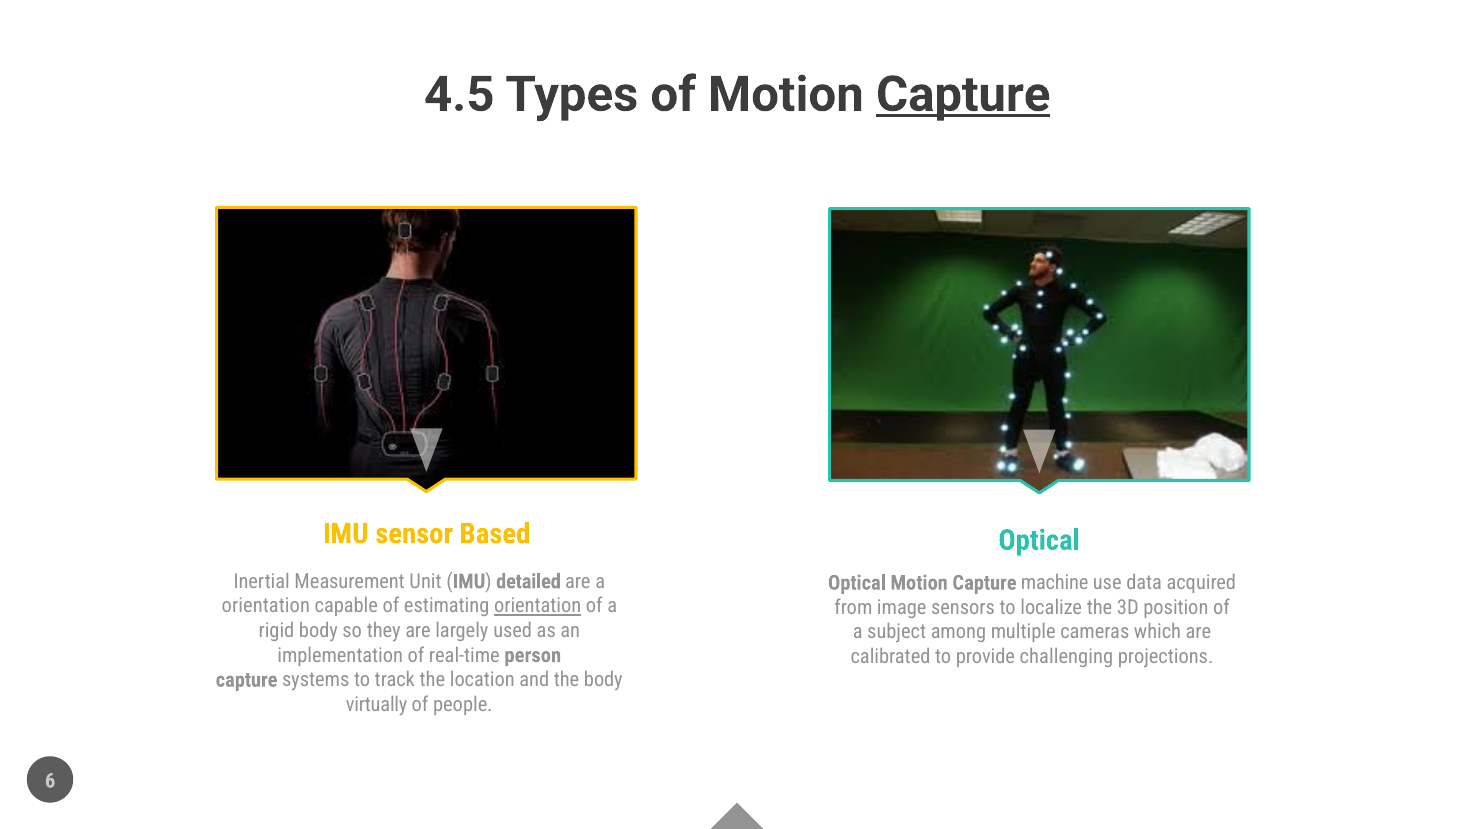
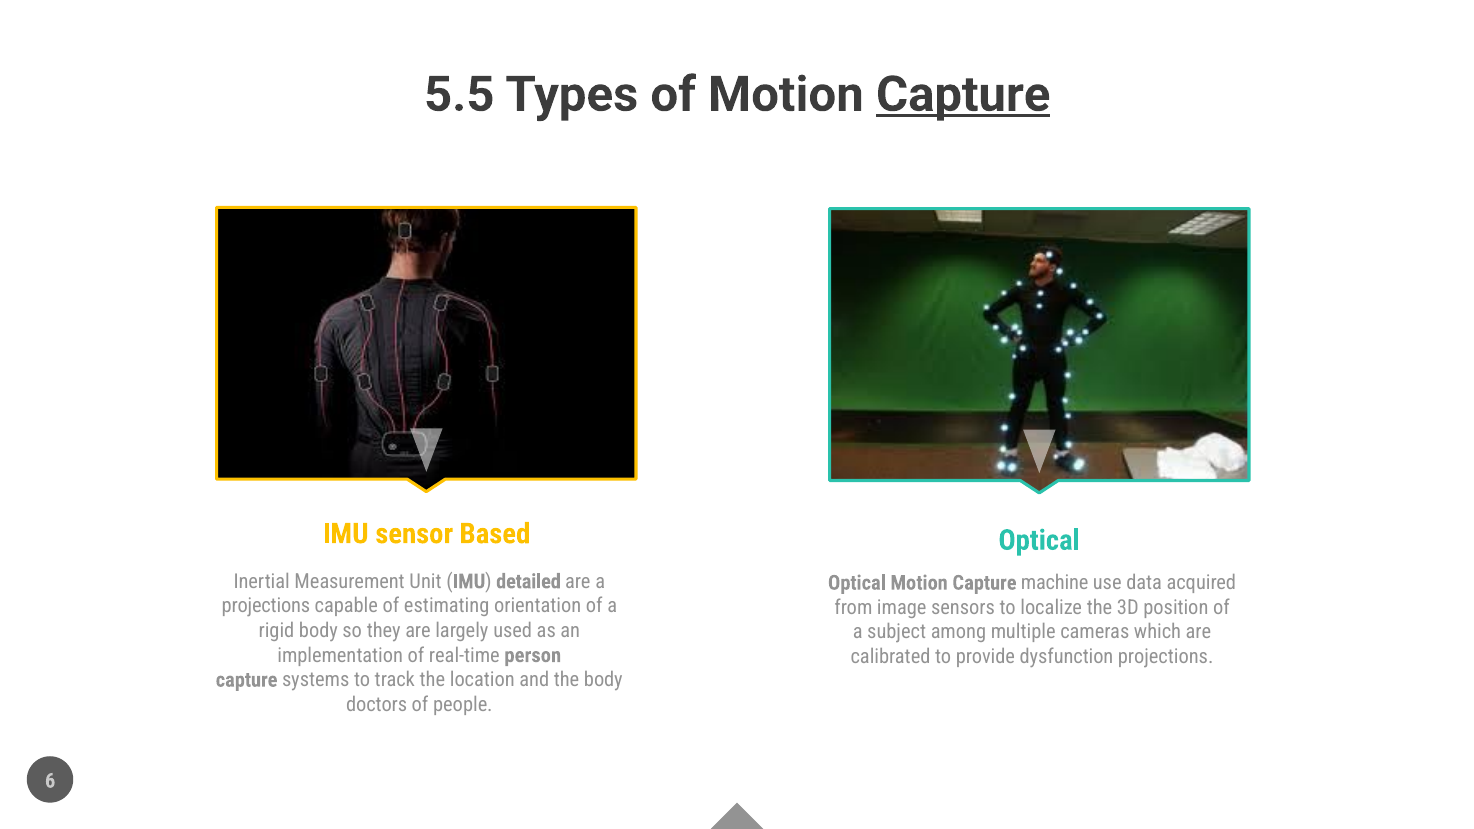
4.5: 4.5 -> 5.5 (459, 95)
orientation: orientation -> projections (266, 606)
orientation underline: present -> none (538, 606)
challenging: challenging -> dysfunction (1067, 657)
virtually: virtually -> doctors (377, 705)
